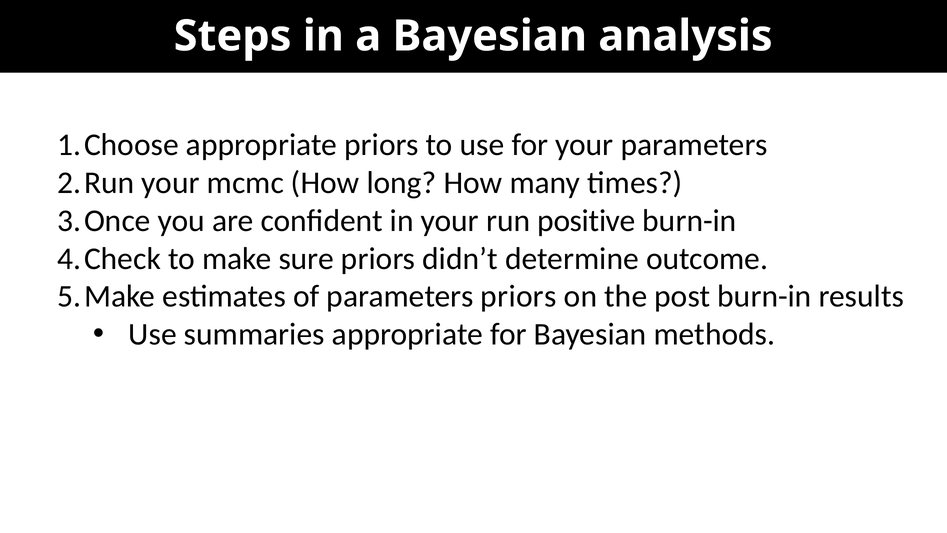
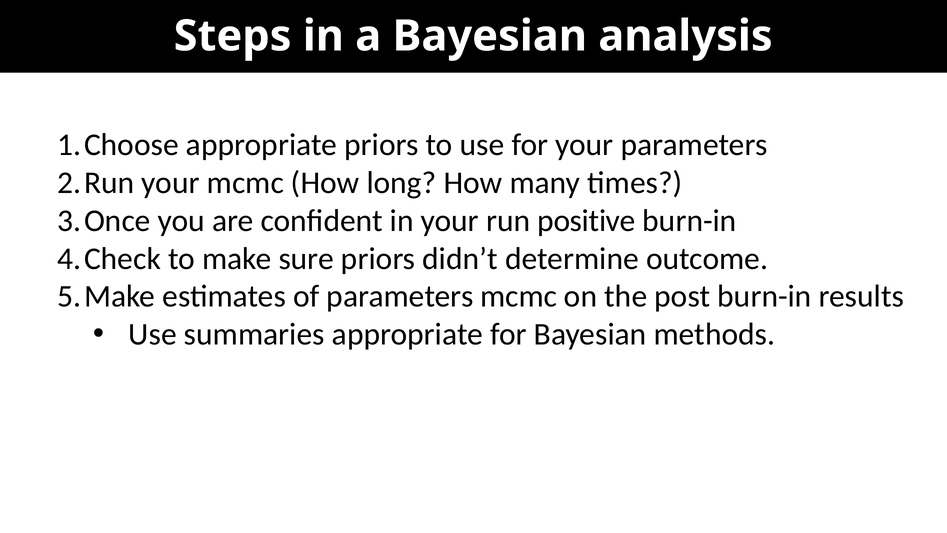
parameters priors: priors -> mcmc (519, 296)
